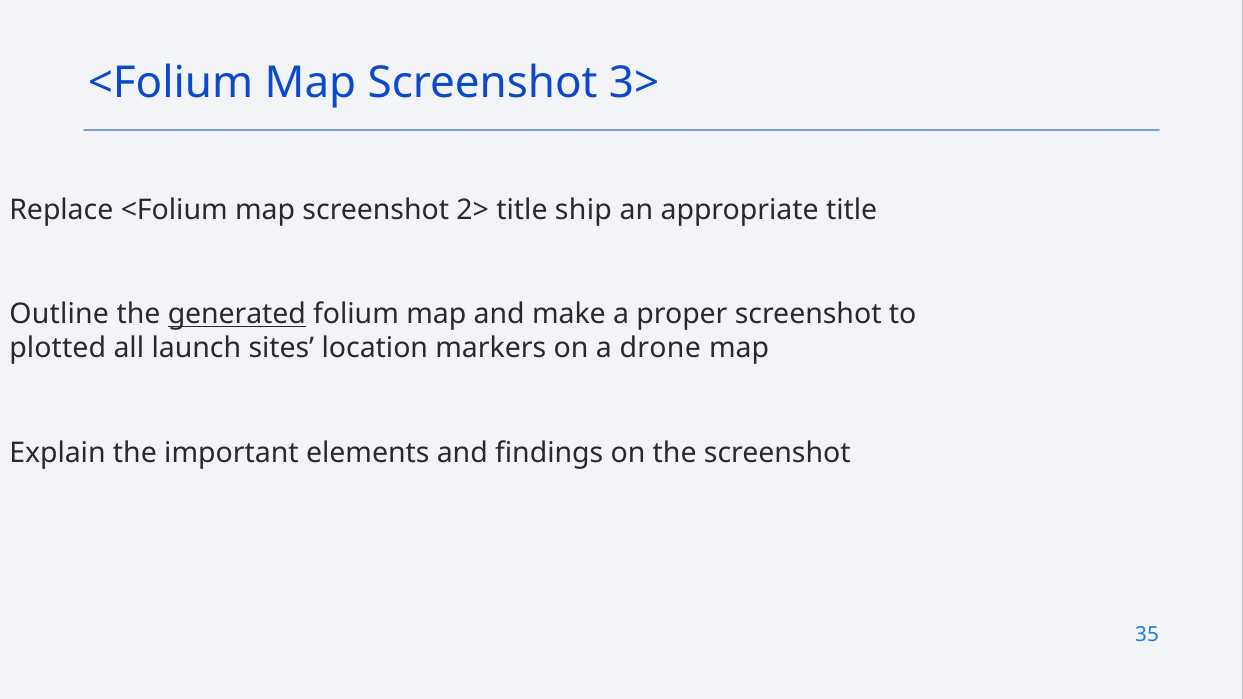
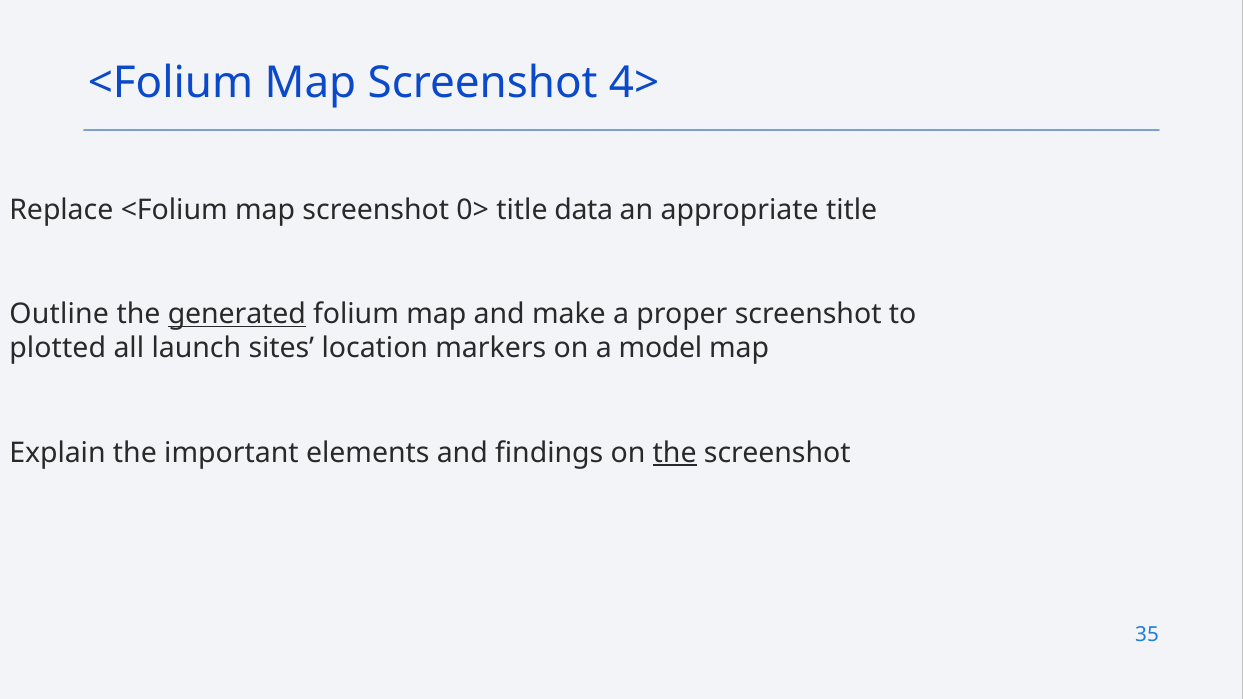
3>: 3> -> 4> (634, 83)
2>: 2> -> 0> (473, 210)
ship: ship -> data (584, 210)
drone: drone -> model (661, 348)
the underline: none -> present (675, 453)
